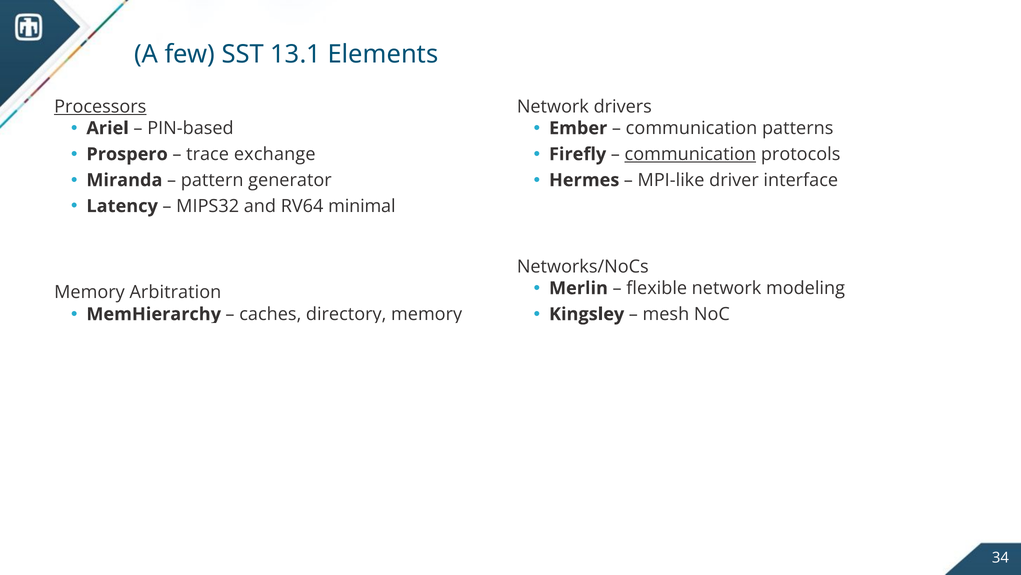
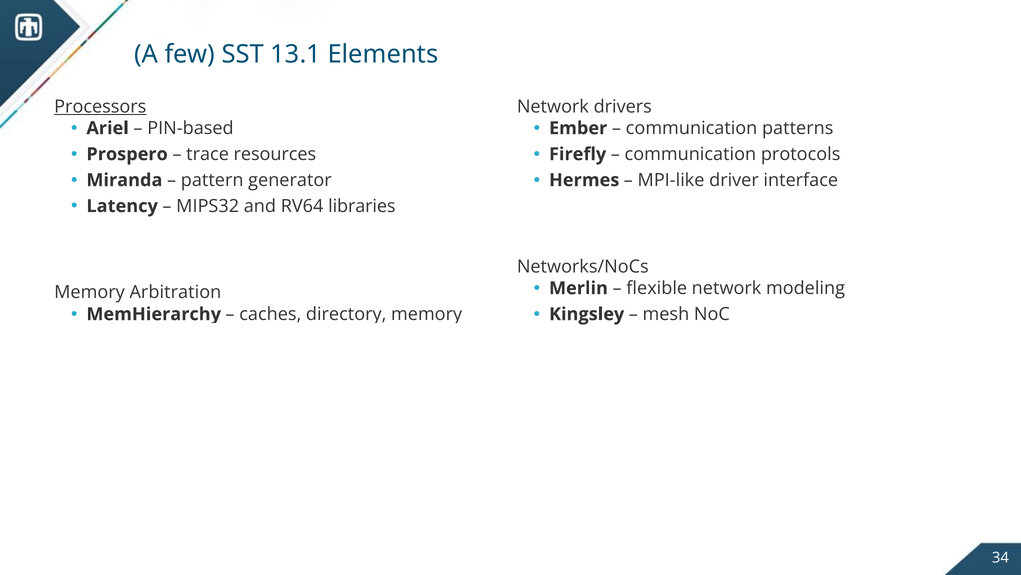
exchange: exchange -> resources (275, 154)
communication underline: present -> none (690, 154)
minimal: minimal -> libraries (362, 206)
